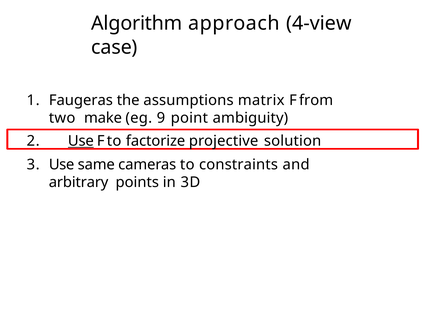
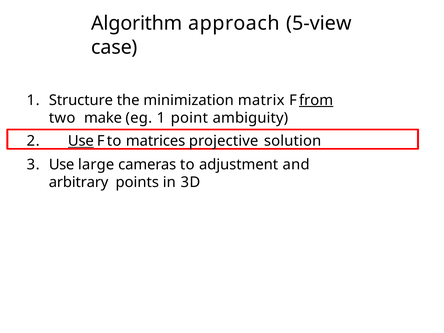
4-view: 4-view -> 5-view (319, 23)
Faugeras: Faugeras -> Structure (81, 100)
assumptions: assumptions -> minimization (189, 100)
from underline: none -> present (316, 100)
eg 9: 9 -> 1 (161, 118)
factorize: factorize -> matrices (156, 141)
same: same -> large (96, 165)
constraints: constraints -> adjustment (239, 165)
